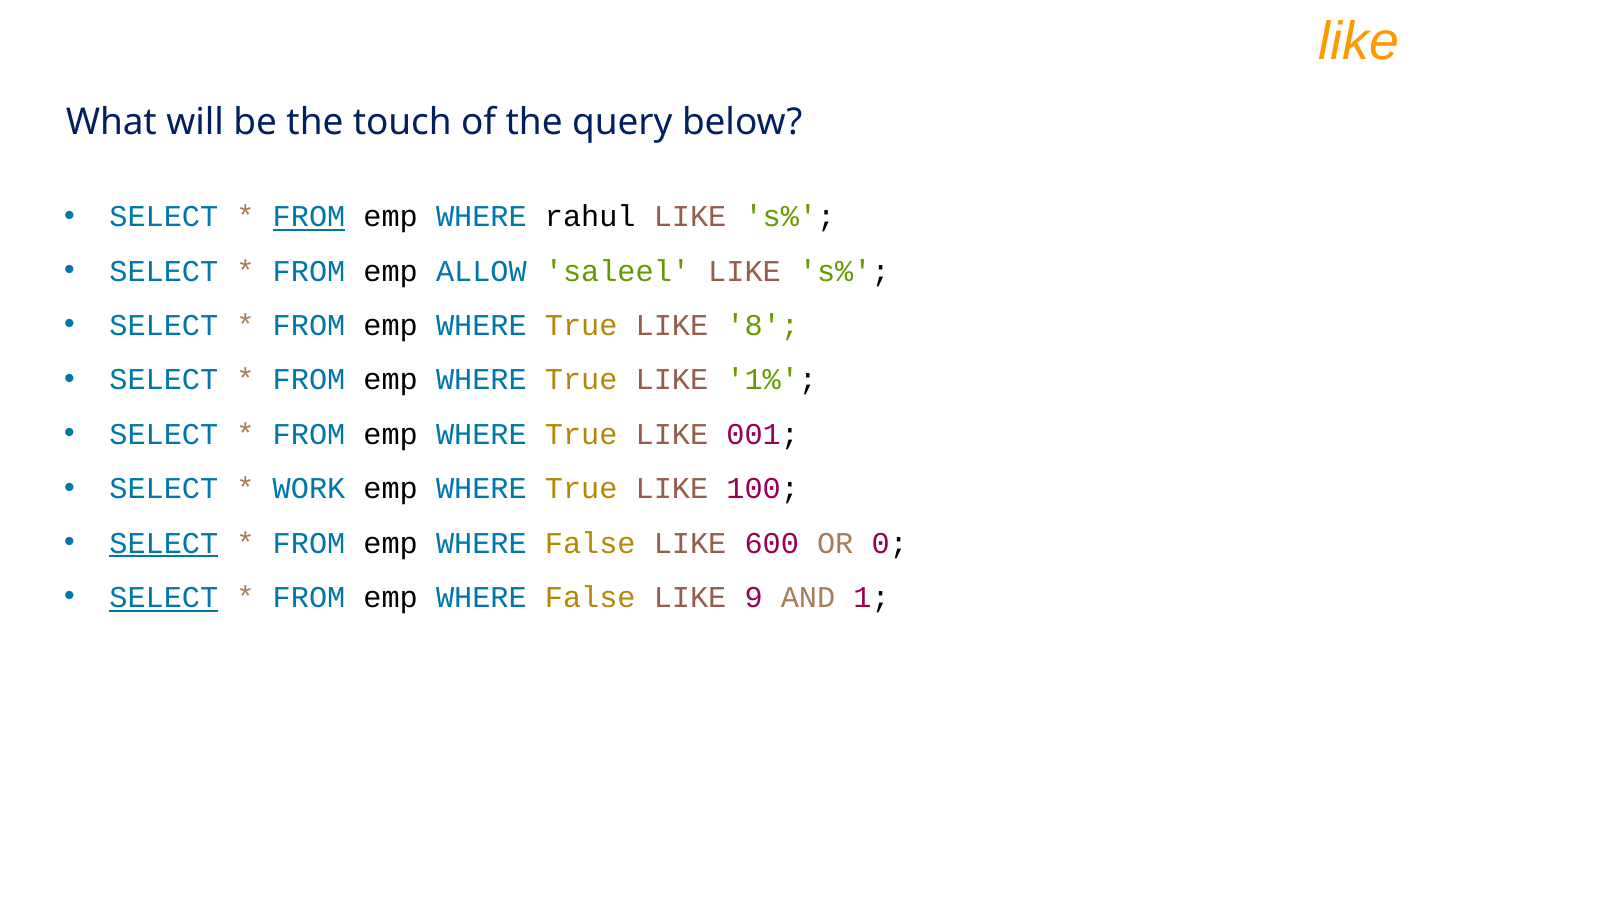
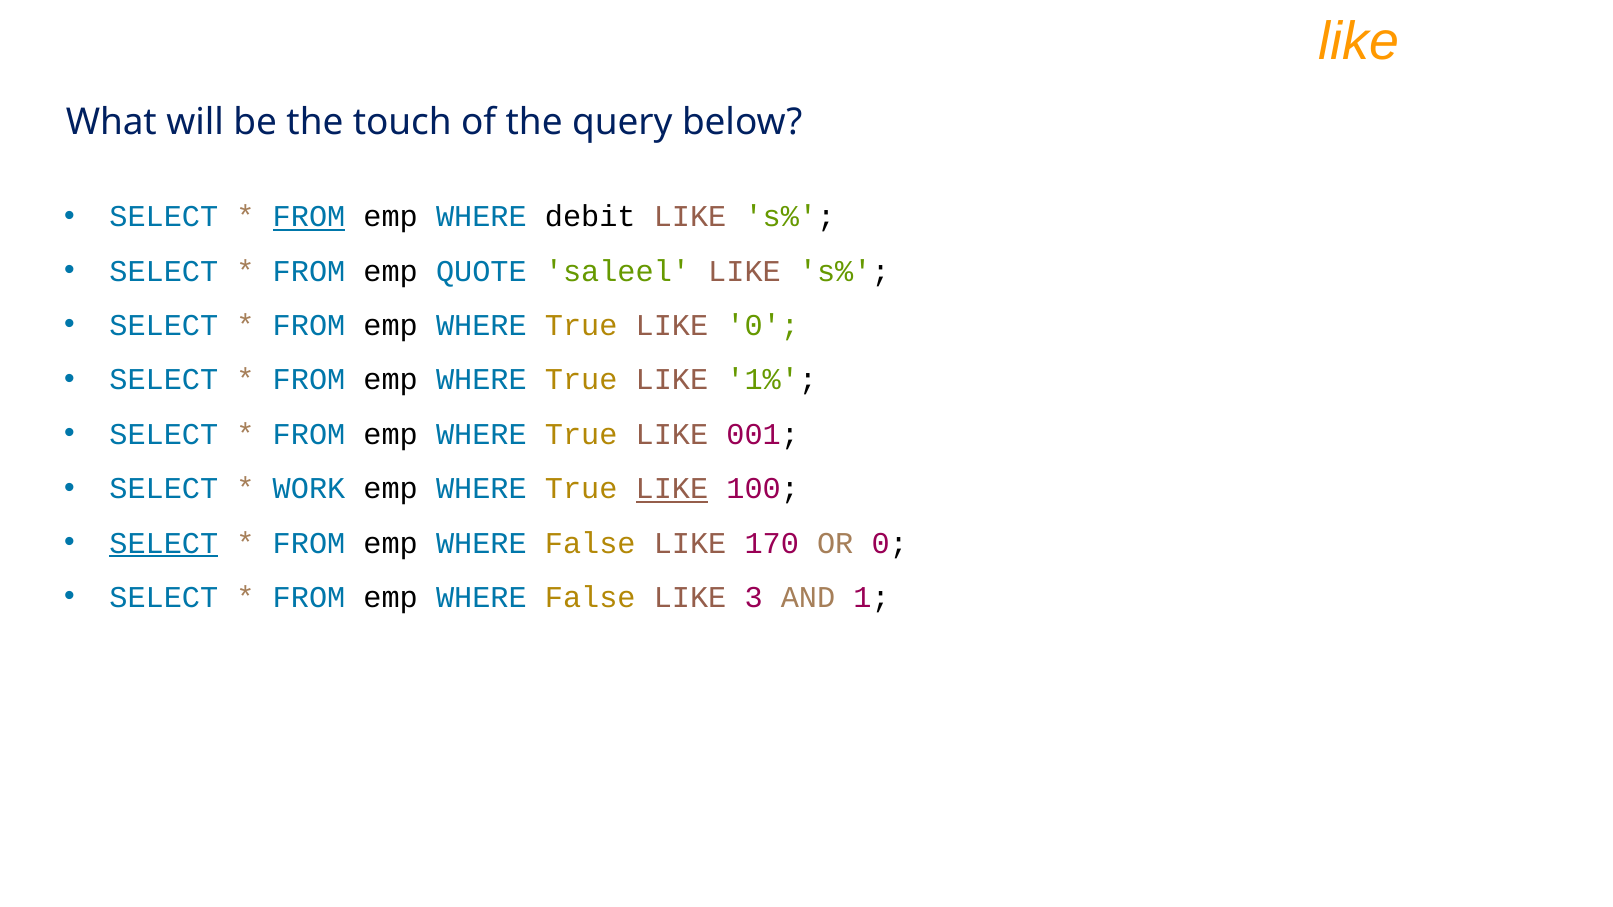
rahul: rahul -> debit (590, 217)
ALLOW: ALLOW -> QUOTE (481, 271)
LIKE 8: 8 -> 0 (763, 326)
LIKE underline: none -> present (672, 489)
600: 600 -> 170 (772, 543)
SELECT underline: present -> none (164, 598)
9: 9 -> 3 (754, 598)
